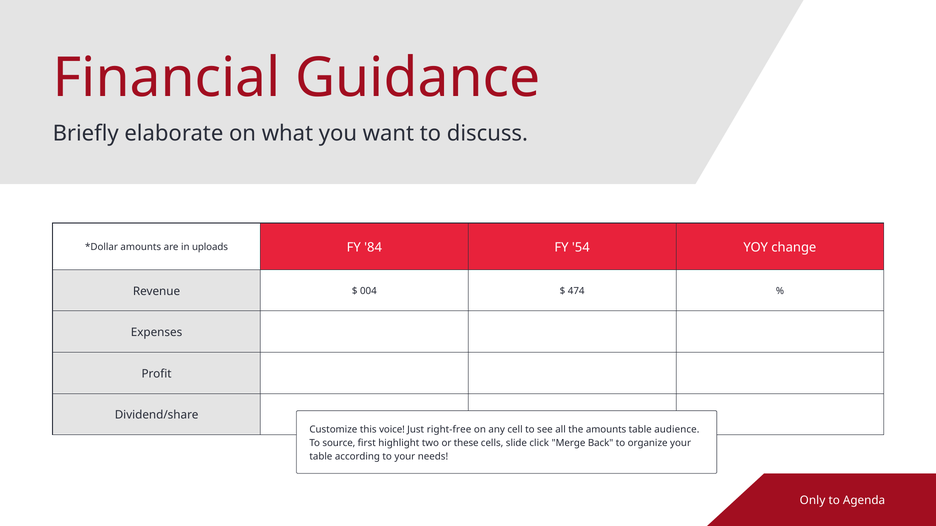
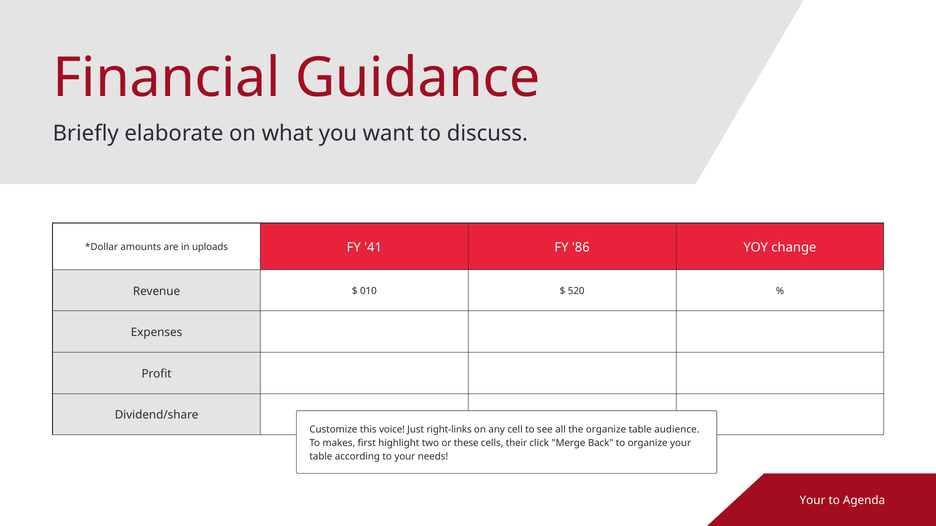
84: 84 -> 41 (373, 248)
54: 54 -> 86 (581, 248)
004: 004 -> 010 (368, 291)
474: 474 -> 520 (576, 291)
right-free: right-free -> right-links (449, 430)
the amounts: amounts -> organize (606, 430)
source: source -> makes (339, 443)
slide: slide -> their (516, 443)
Only: Only -> Your (813, 501)
